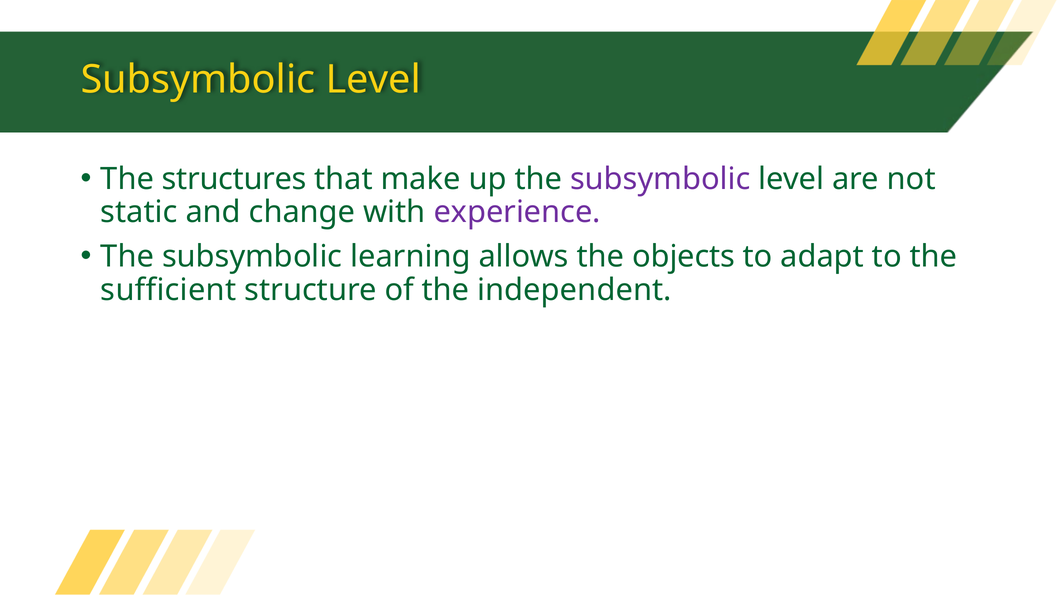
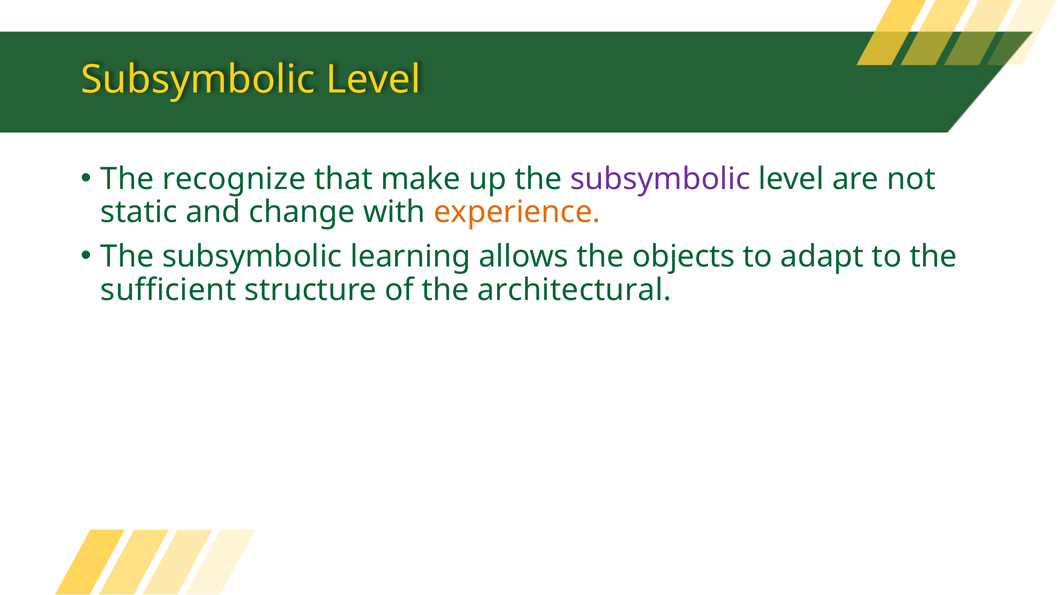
structures: structures -> recognize (234, 179)
experience colour: purple -> orange (517, 212)
independent: independent -> architectural (574, 290)
